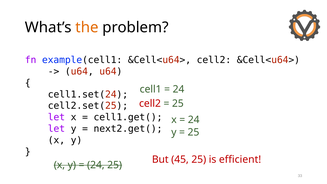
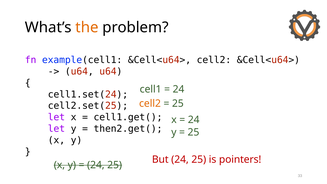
cell2 colour: red -> orange (150, 103)
next2.get(: next2.get( -> then2.get( (128, 129)
But 45: 45 -> 24 (180, 159)
efficient: efficient -> pointers (240, 159)
